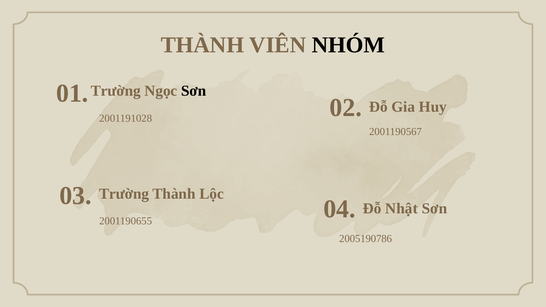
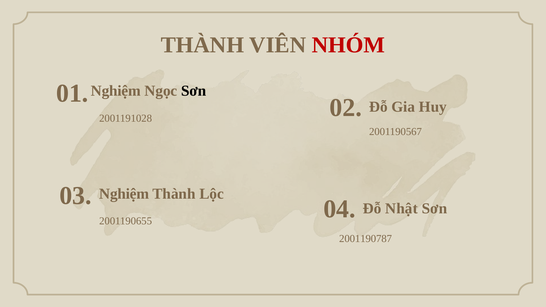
NHÓM colour: black -> red (348, 45)
Trường: Trường -> Nghiệm (116, 91)
Trường: Trường -> Nghiệm (124, 194)
2005190786: 2005190786 -> 2001190787 (366, 239)
